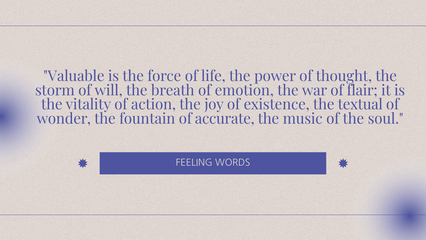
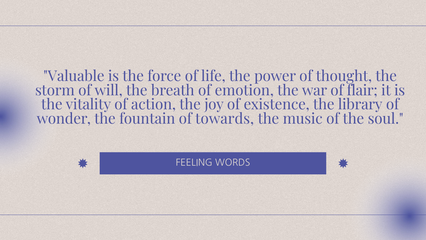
textual: textual -> library (360, 105)
accurate: accurate -> towards (225, 119)
